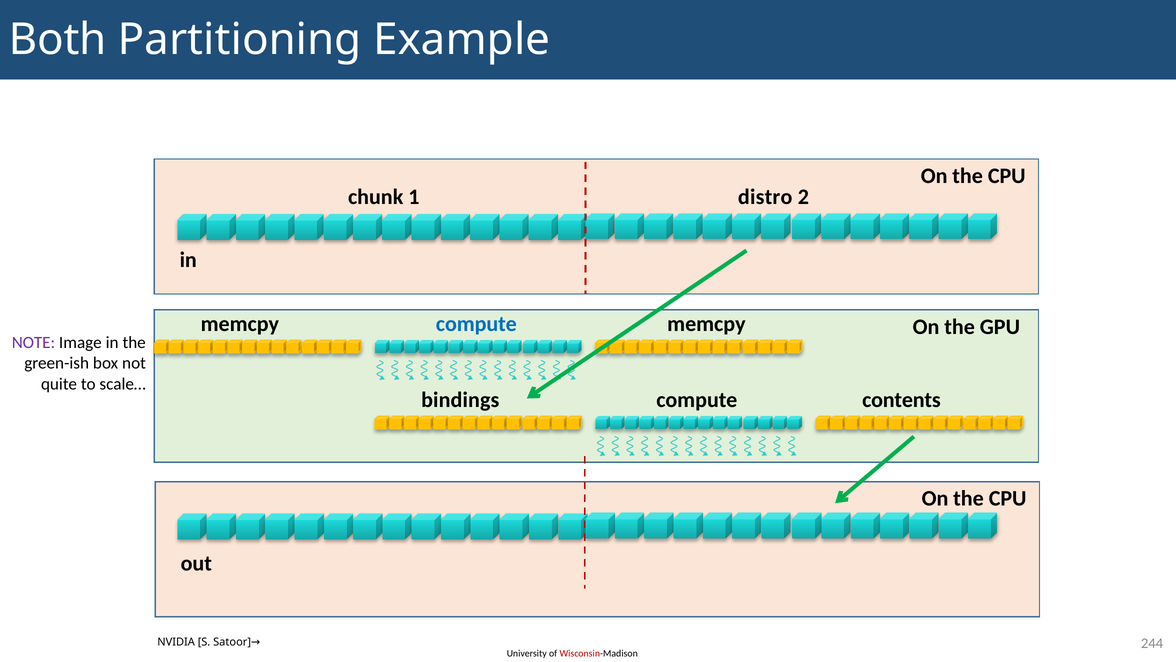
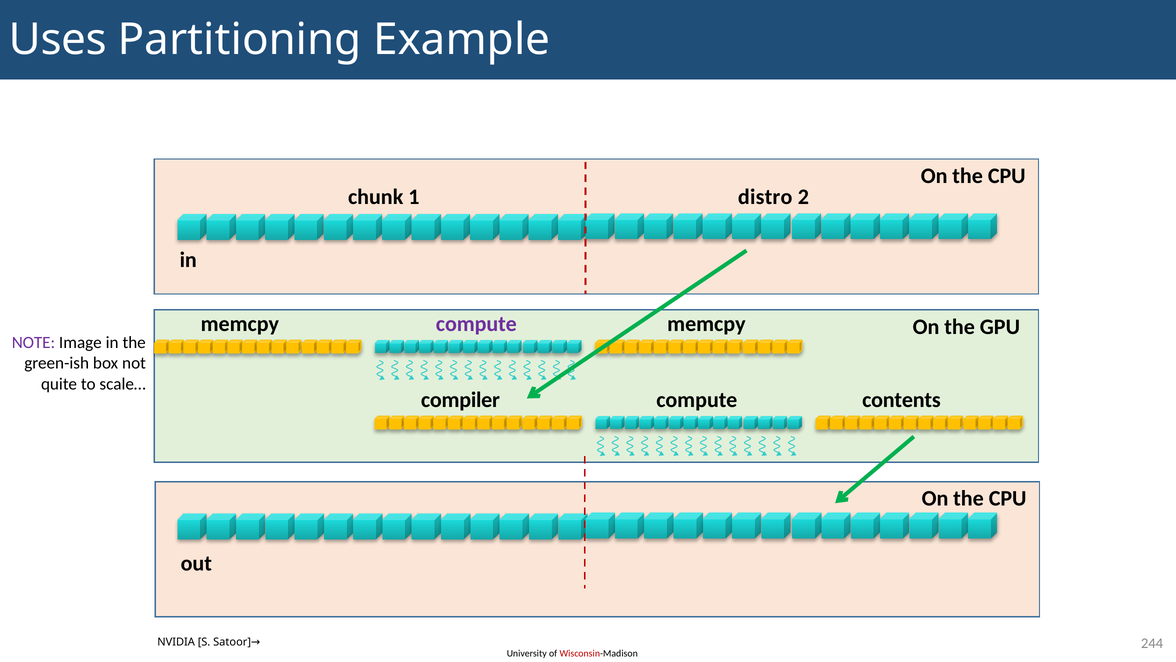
Both: Both -> Uses (58, 39)
compute colour: blue -> purple (476, 324)
bindings: bindings -> compiler (460, 399)
